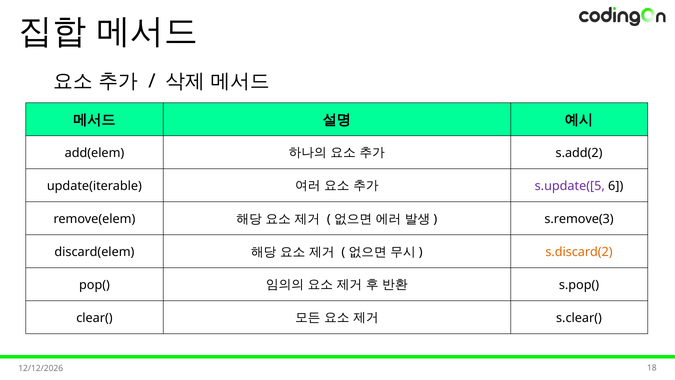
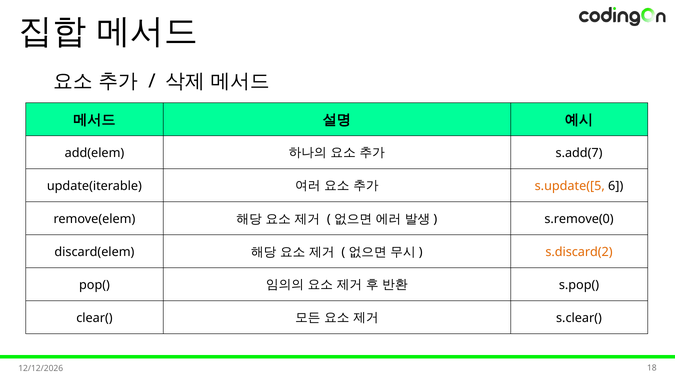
s.add(2: s.add(2 -> s.add(7 (579, 153)
s.update([5 colour: purple -> orange (570, 186)
s.remove(3: s.remove(3 -> s.remove(0 (579, 219)
